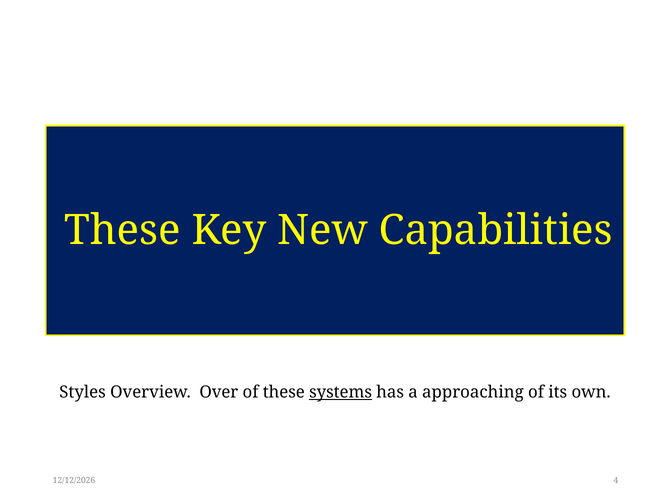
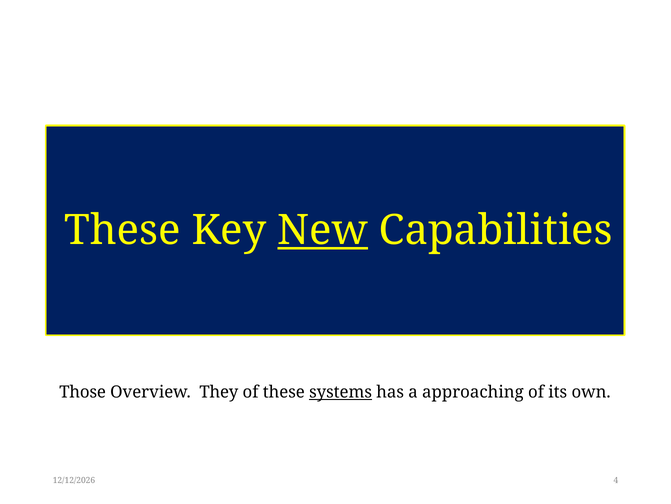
New underline: none -> present (323, 230)
Styles: Styles -> Those (83, 392)
Over: Over -> They (219, 392)
